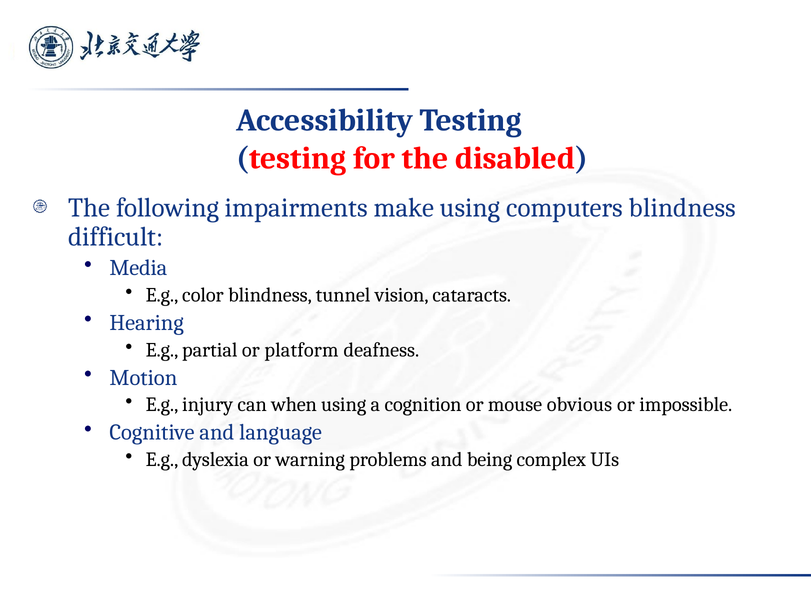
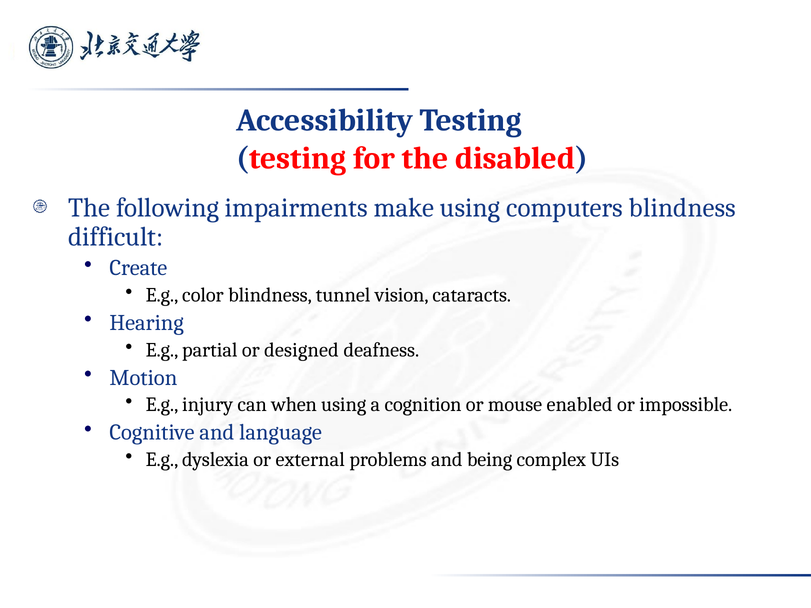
Media: Media -> Create (138, 268)
platform: platform -> designed (301, 350)
obvious: obvious -> enabled (580, 405)
warning: warning -> external (310, 460)
